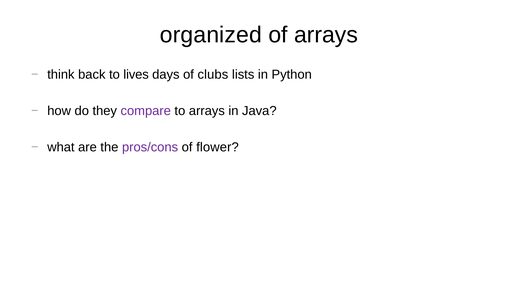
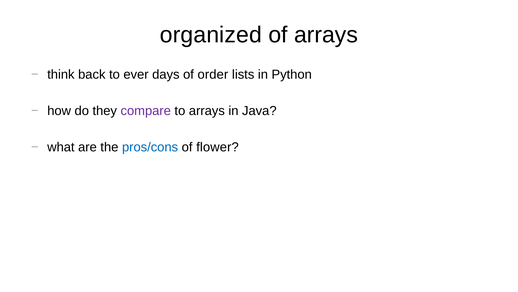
lives: lives -> ever (136, 74)
clubs: clubs -> order (213, 74)
pros/cons colour: purple -> blue (150, 147)
